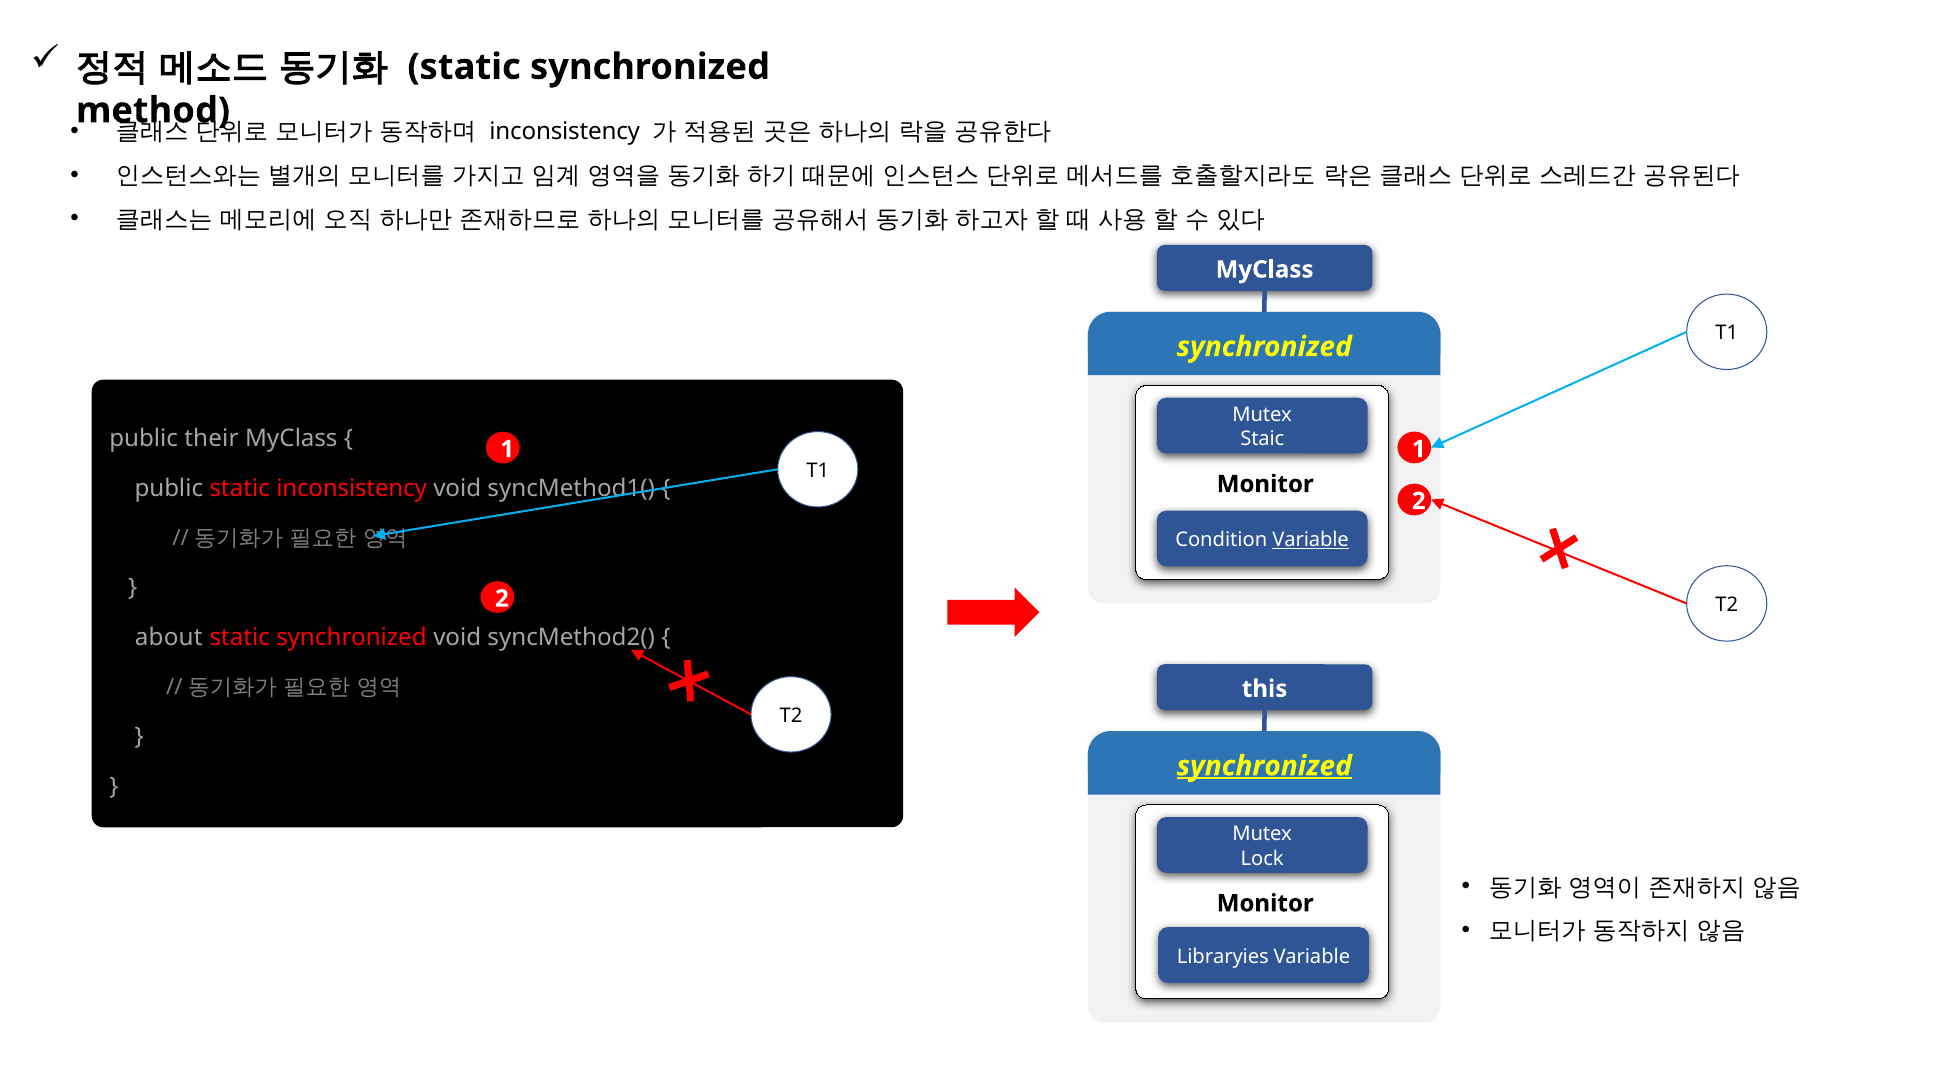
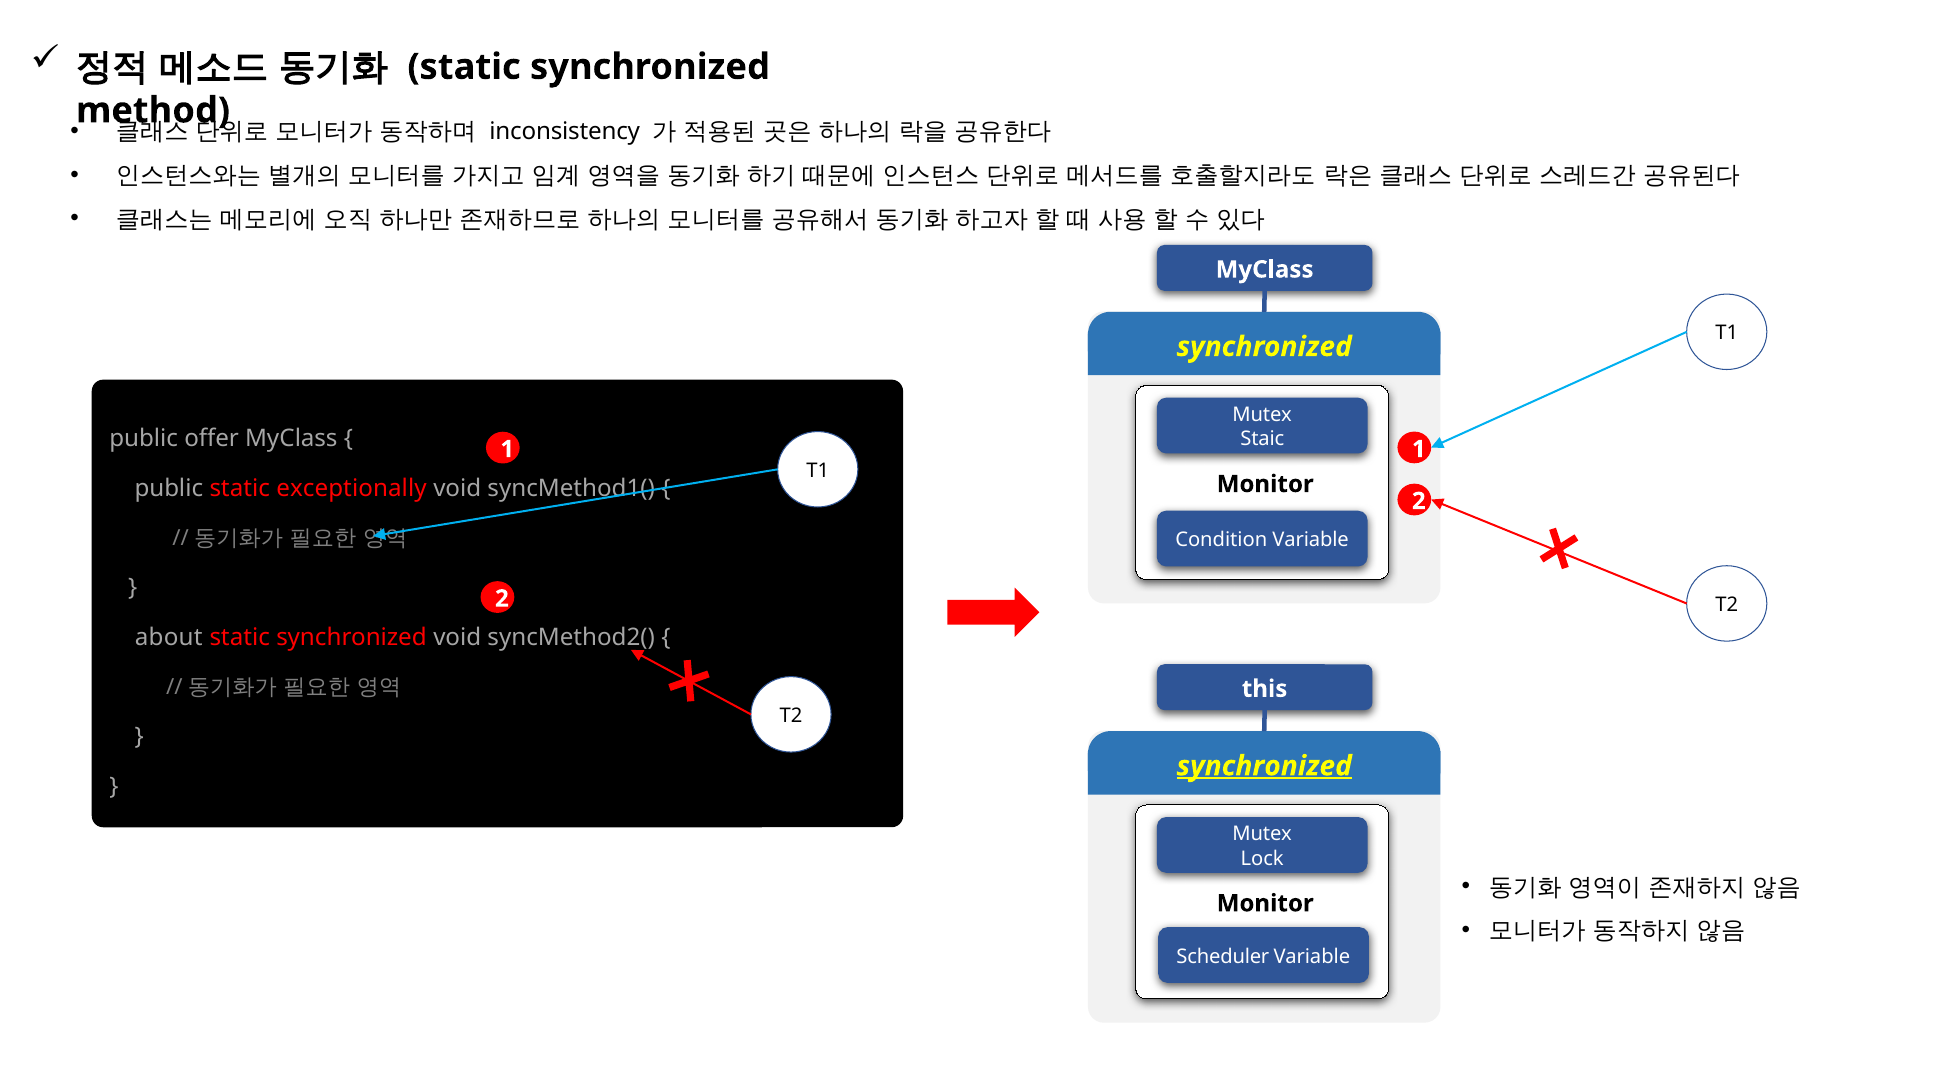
their: their -> offer (212, 439)
static inconsistency: inconsistency -> exceptionally (351, 489)
Variable underline: present -> none (1311, 540)
Libraryies: Libraryies -> Scheduler (1223, 957)
